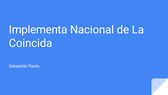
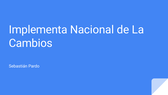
Coincida: Coincida -> Cambios (31, 43)
